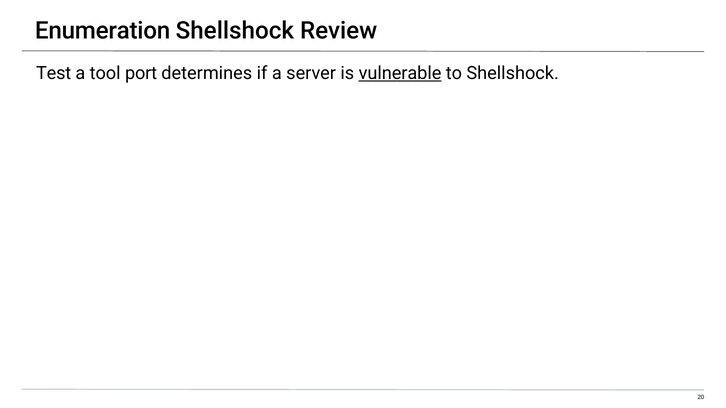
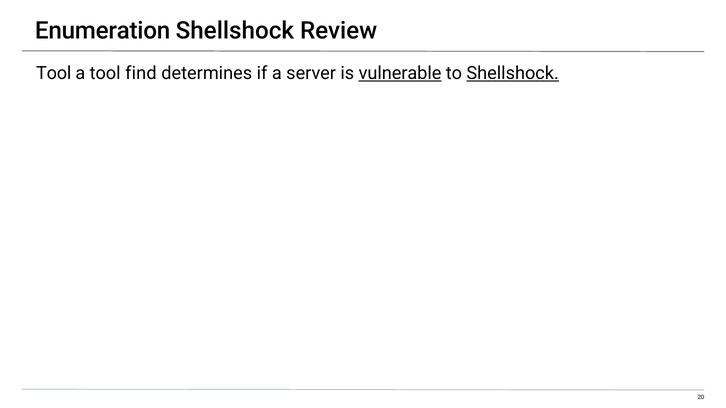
Test: Test -> Tool (54, 73)
port: port -> find (141, 73)
Shellshock underline: none -> present (513, 73)
